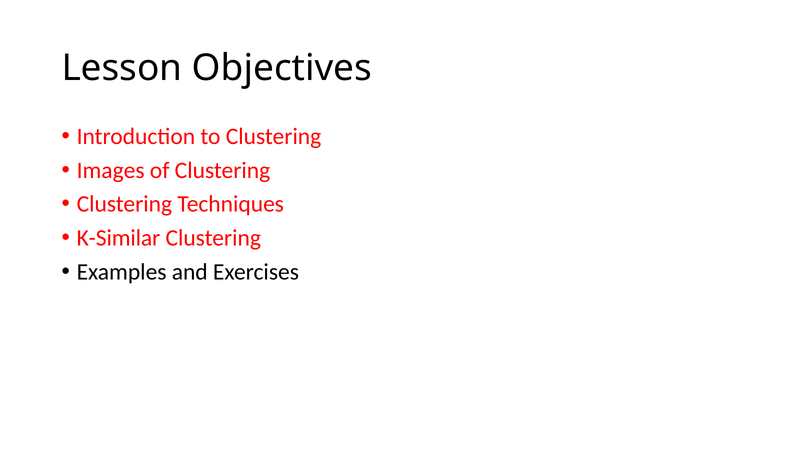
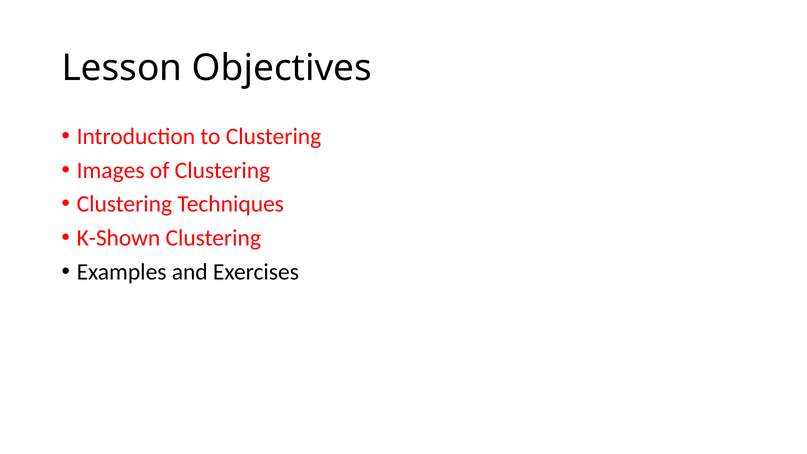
K-Similar: K-Similar -> K-Shown (118, 238)
